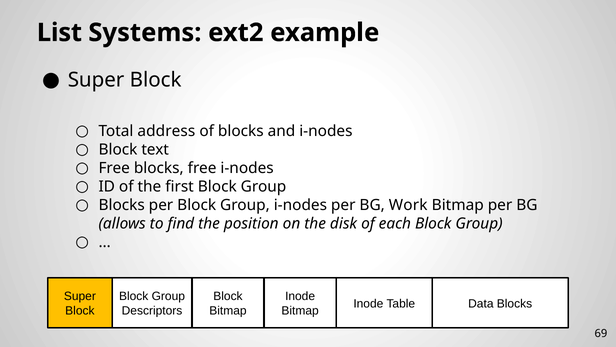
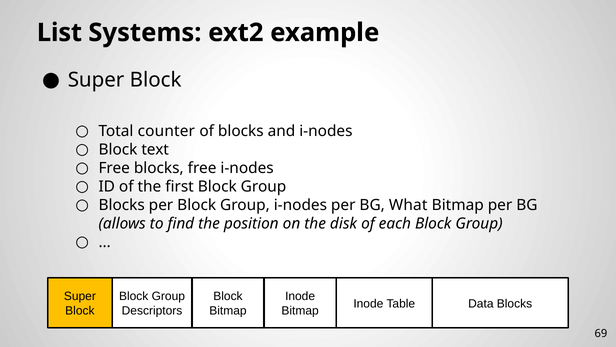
address: address -> counter (166, 131)
Work: Work -> What (408, 205)
